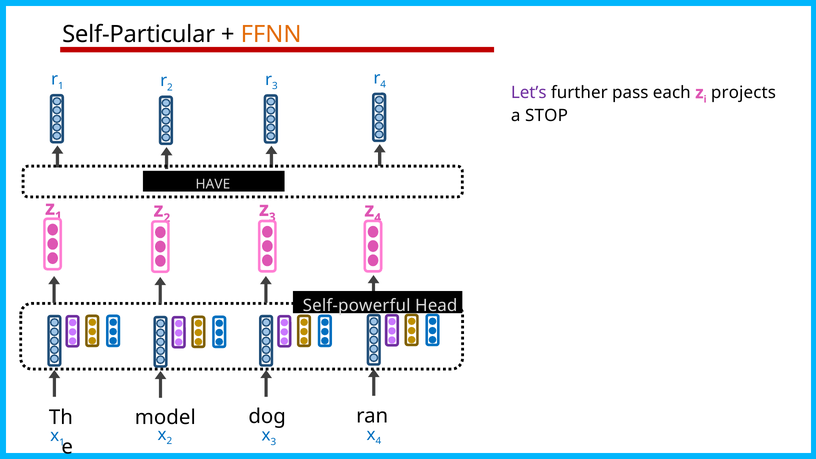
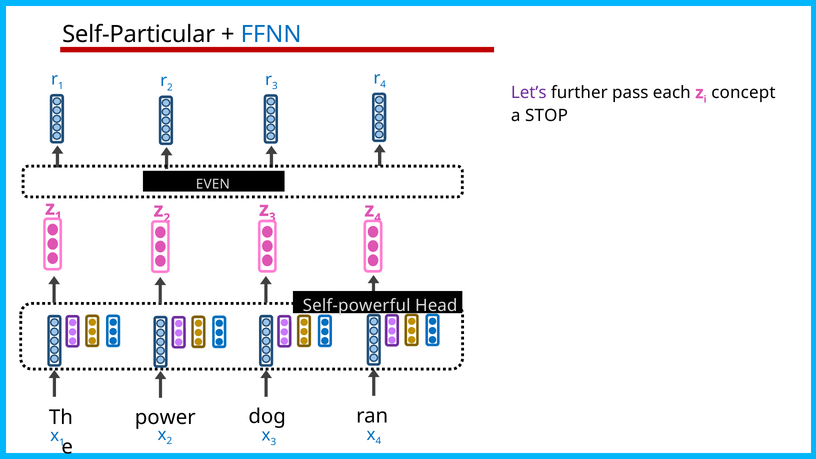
FFNN colour: orange -> blue (271, 34)
projects: projects -> concept (743, 93)
HAVE: HAVE -> EVEN (213, 184)
model: model -> power (165, 417)
